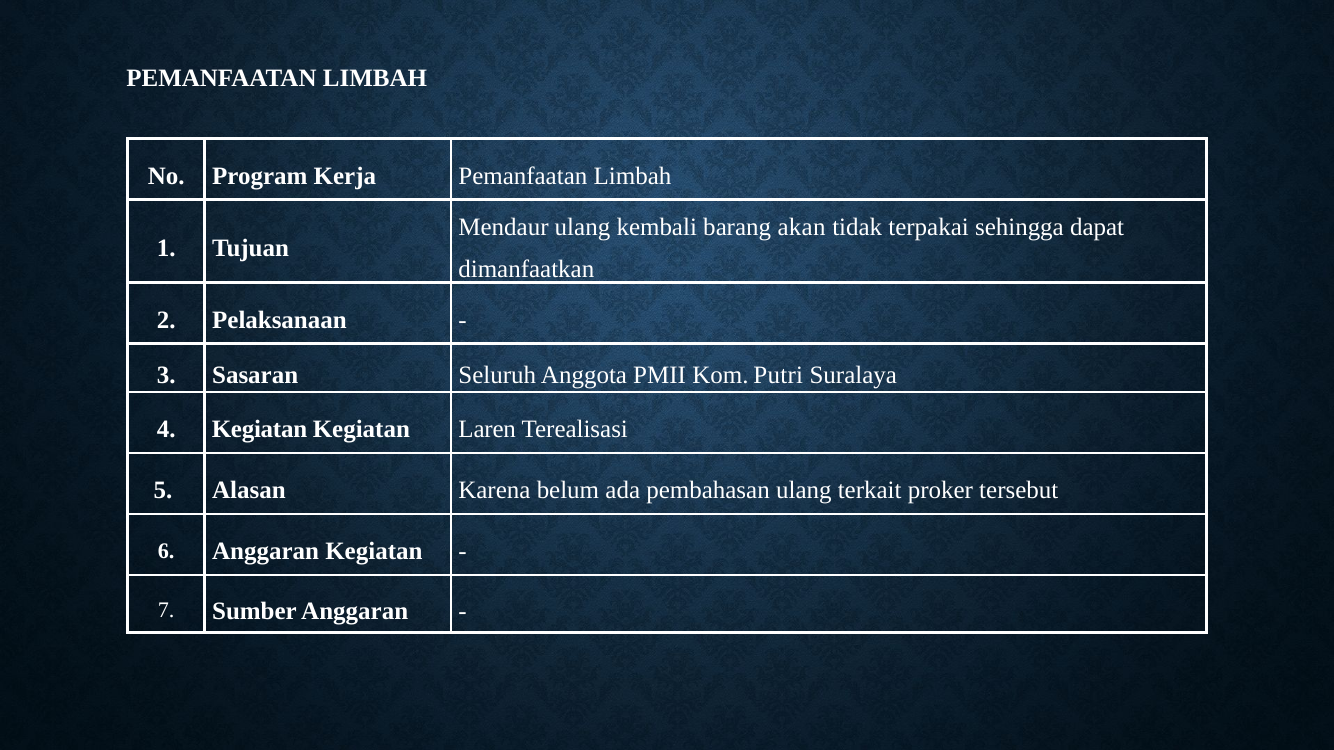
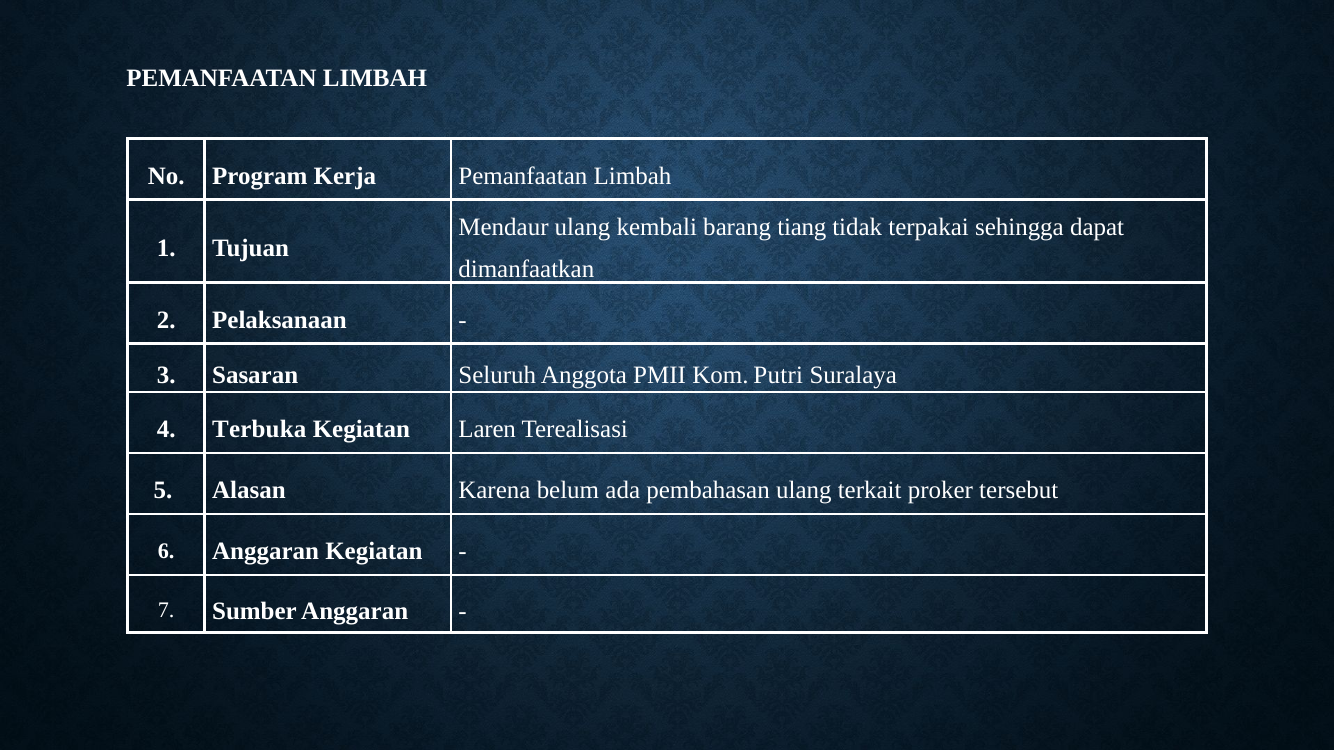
akan: akan -> tiang (802, 227)
4 Kegiatan: Kegiatan -> Terbuka (259, 430)
